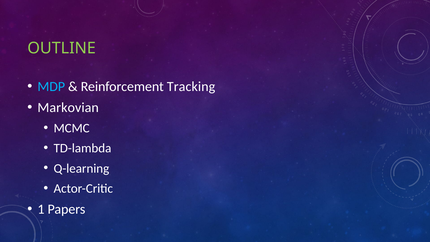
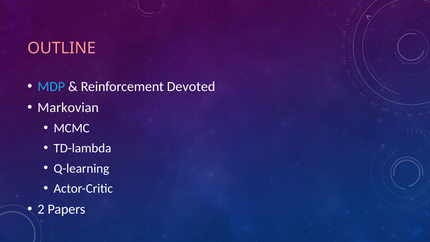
OUTLINE colour: light green -> pink (62, 48)
Tracking: Tracking -> Devoted (191, 86)
1: 1 -> 2 (41, 209)
